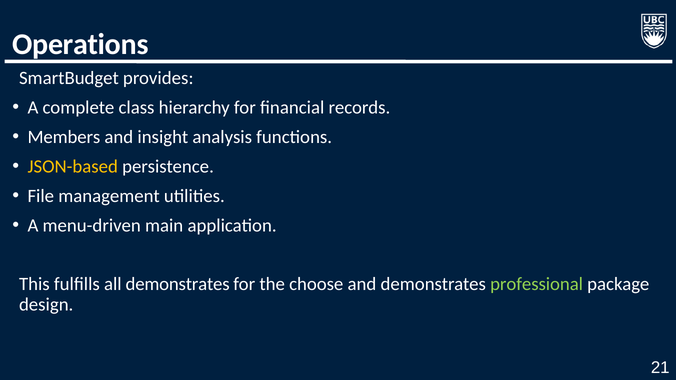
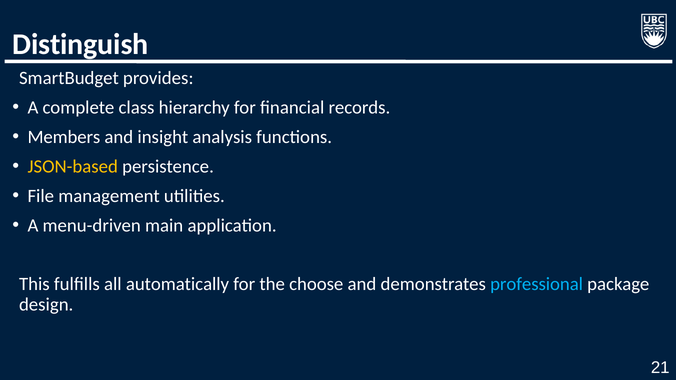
Operations: Operations -> Distinguish (80, 44)
all demonstrates: demonstrates -> automatically (178, 284)
professional colour: light green -> light blue (537, 284)
